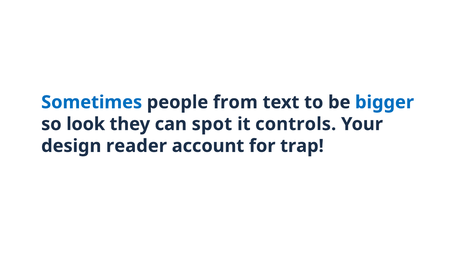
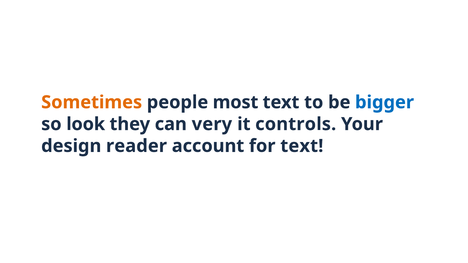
Sometimes colour: blue -> orange (92, 102)
from: from -> most (236, 102)
spot: spot -> very (212, 124)
for trap: trap -> text (302, 146)
